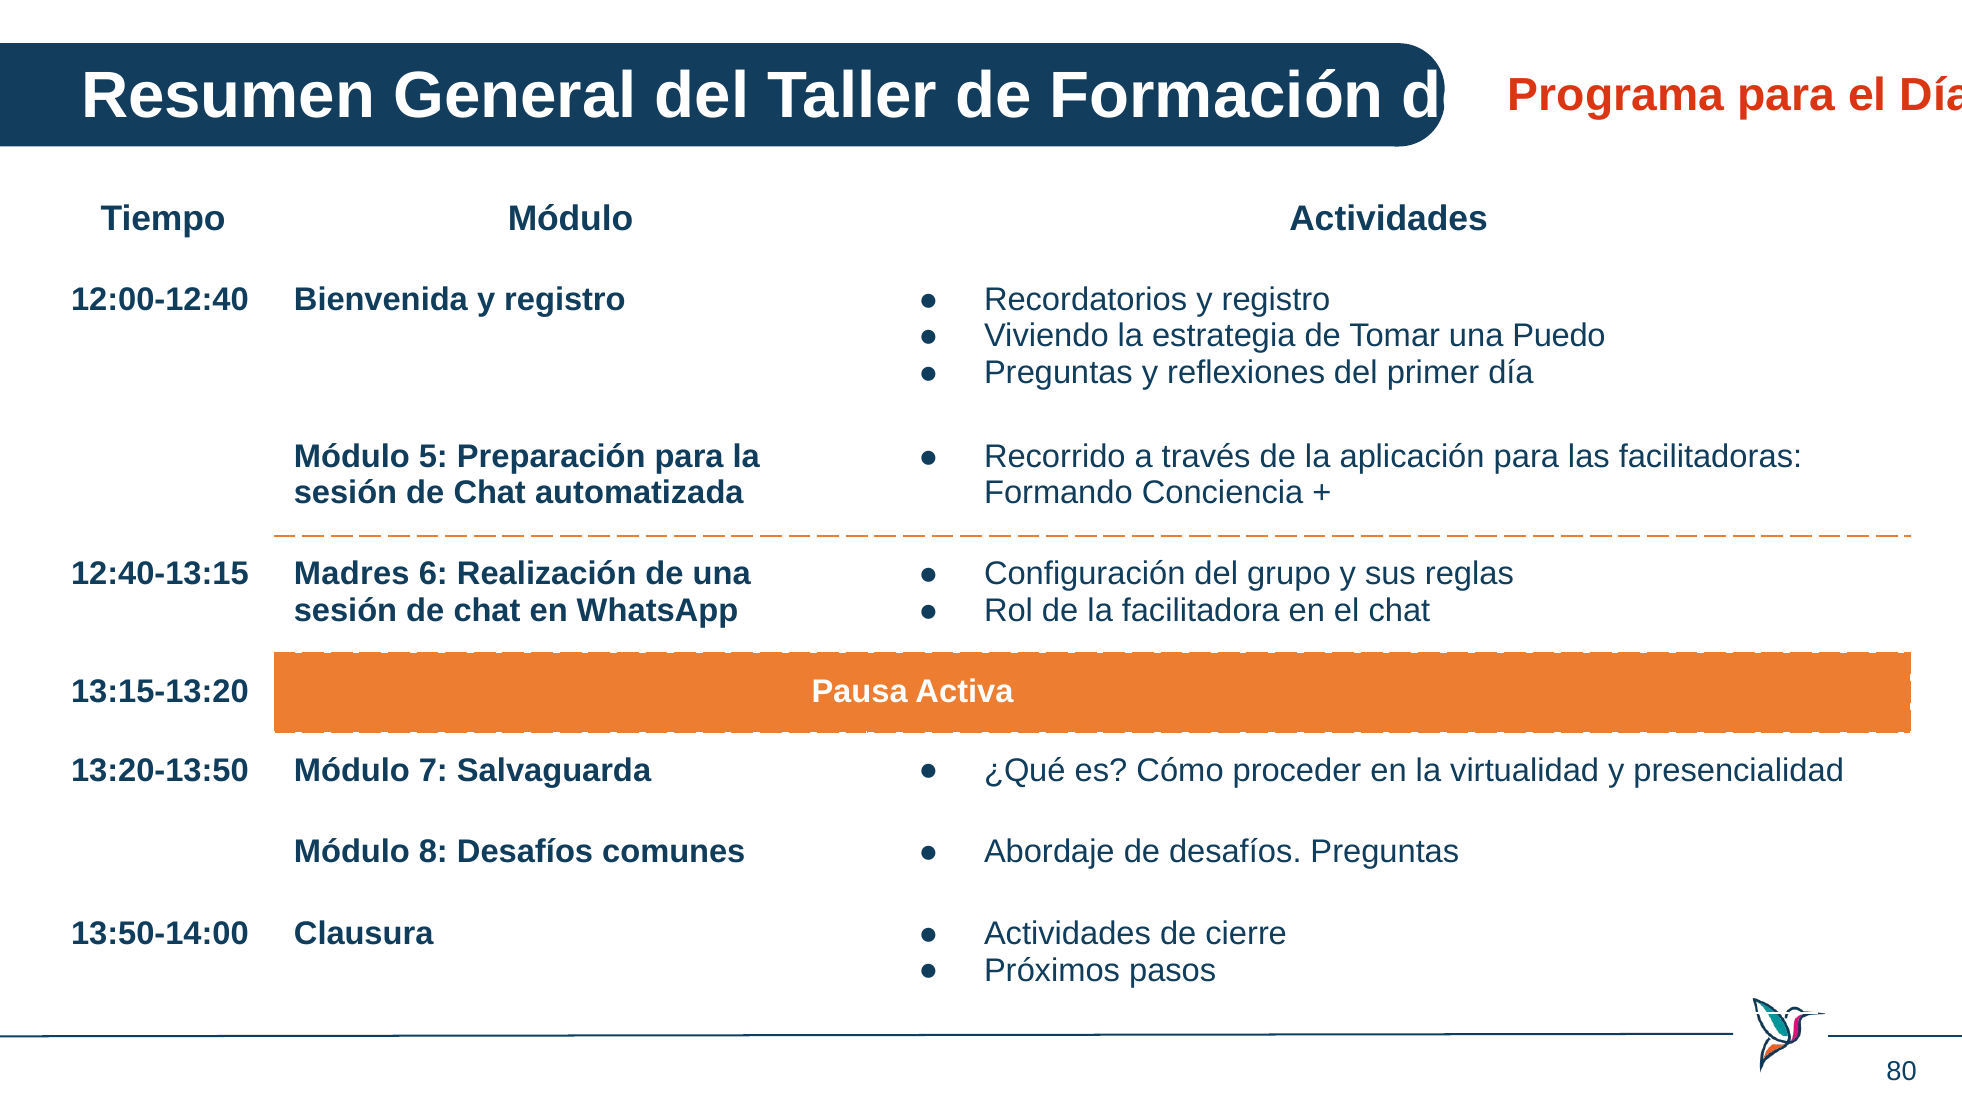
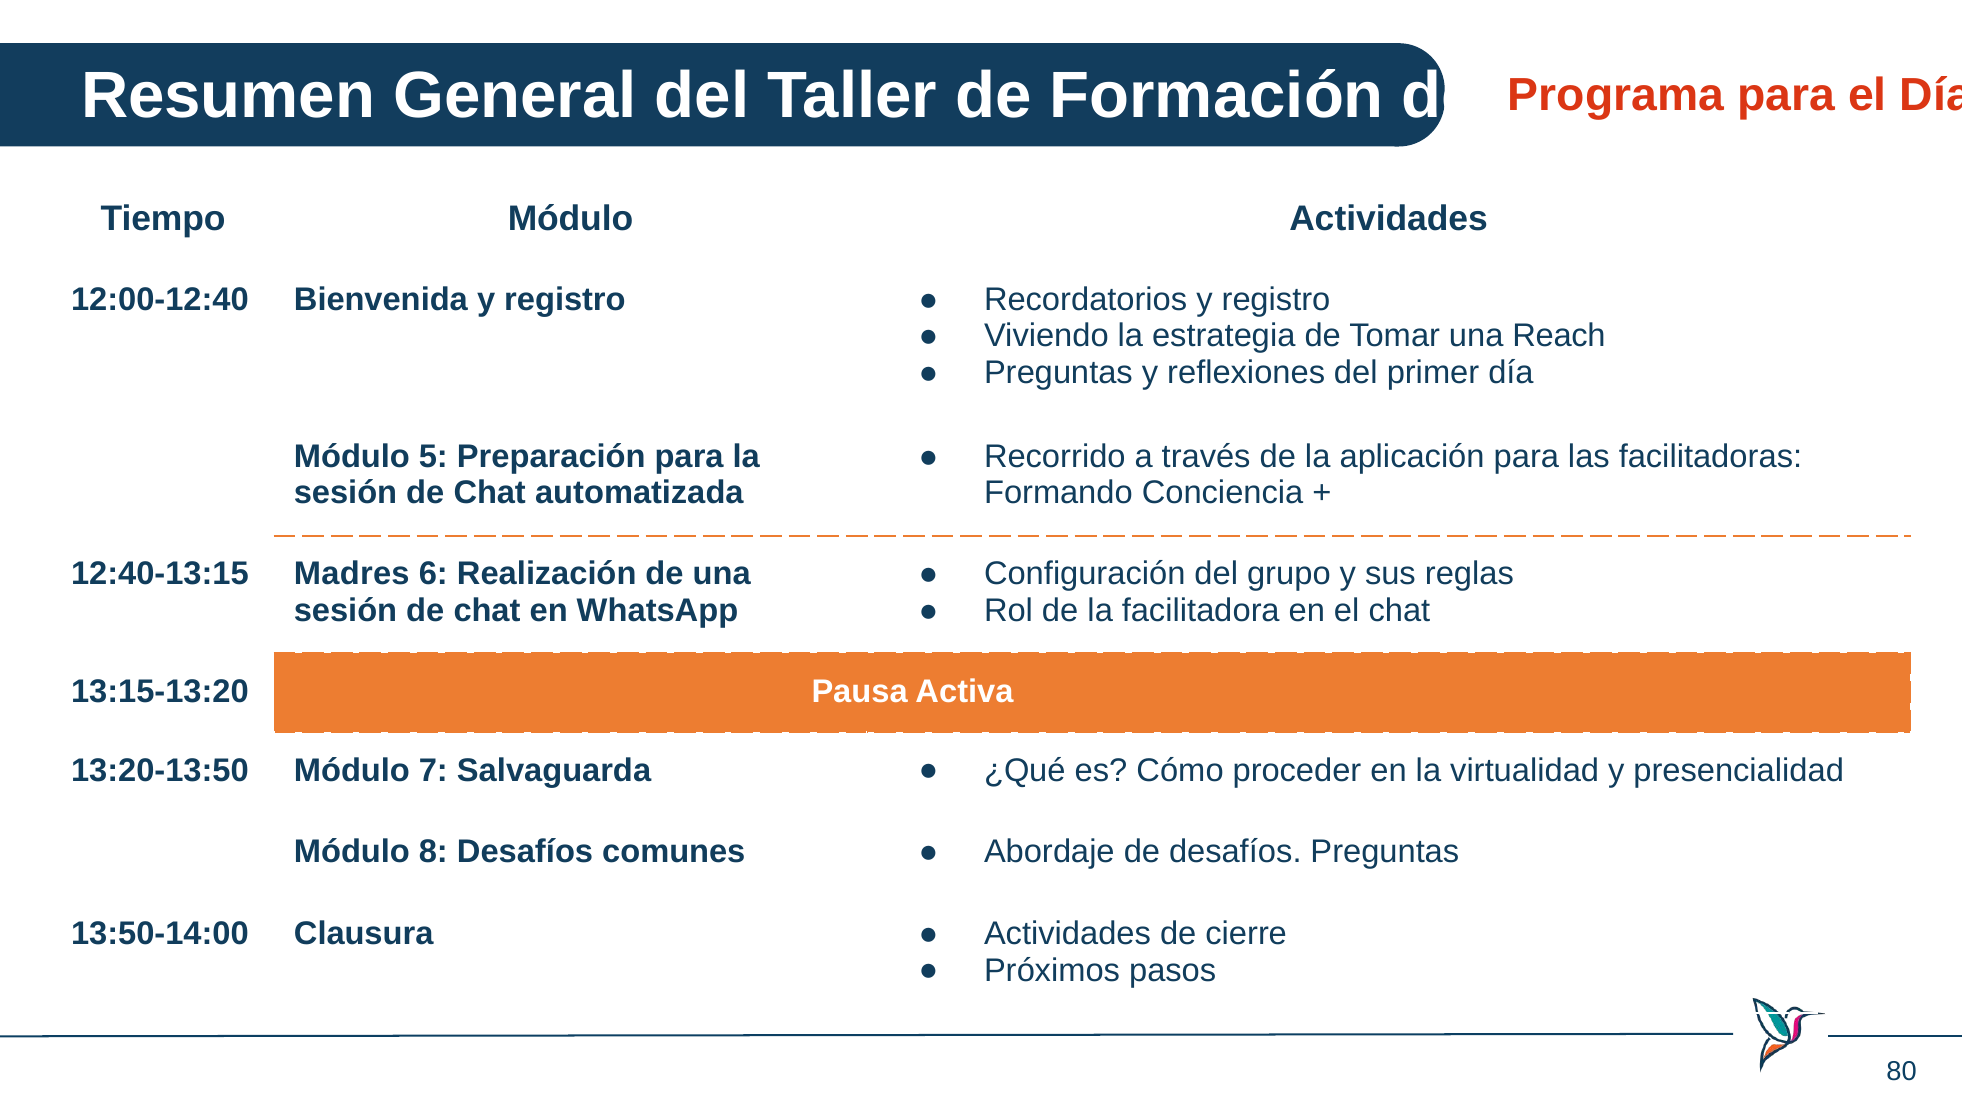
Puedo: Puedo -> Reach (1559, 336)
